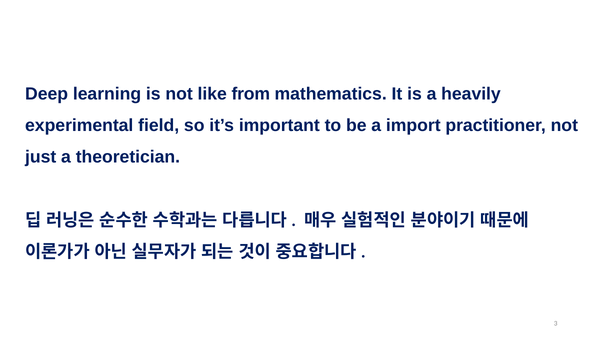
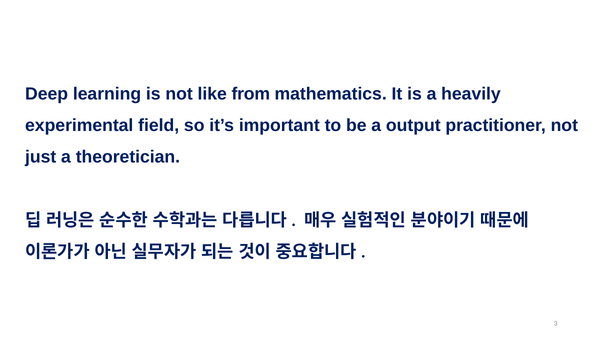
import: import -> output (413, 126)
